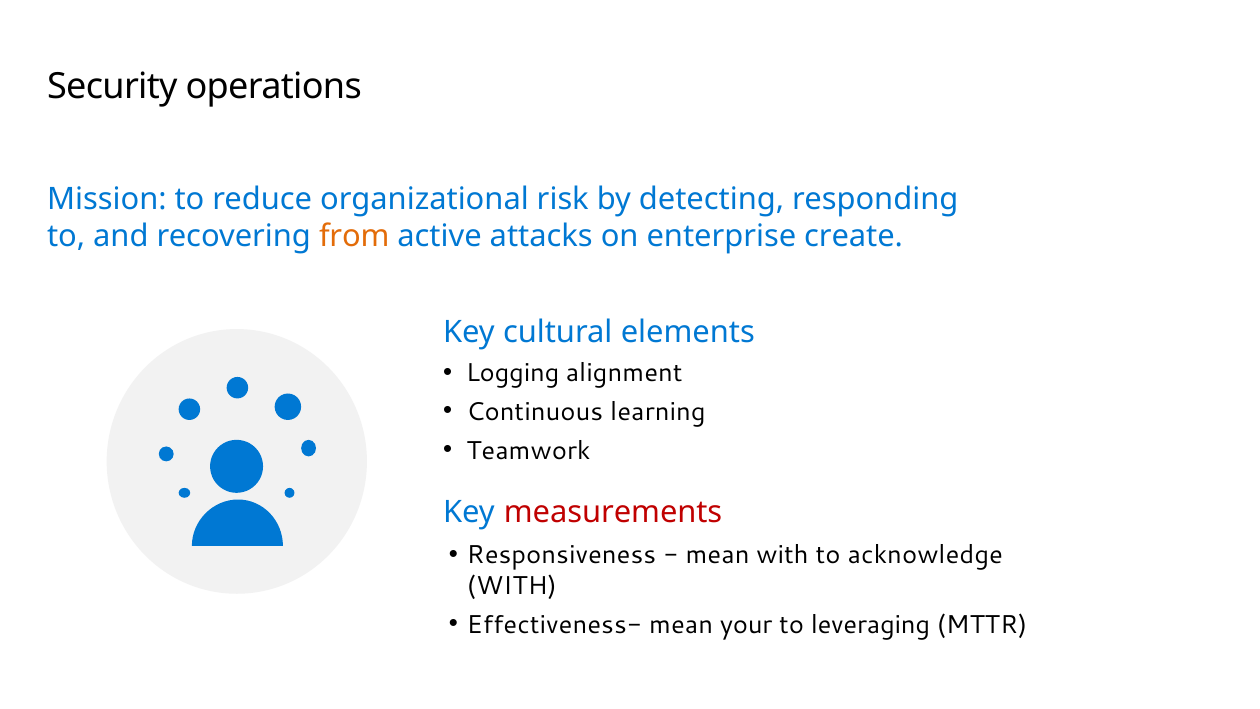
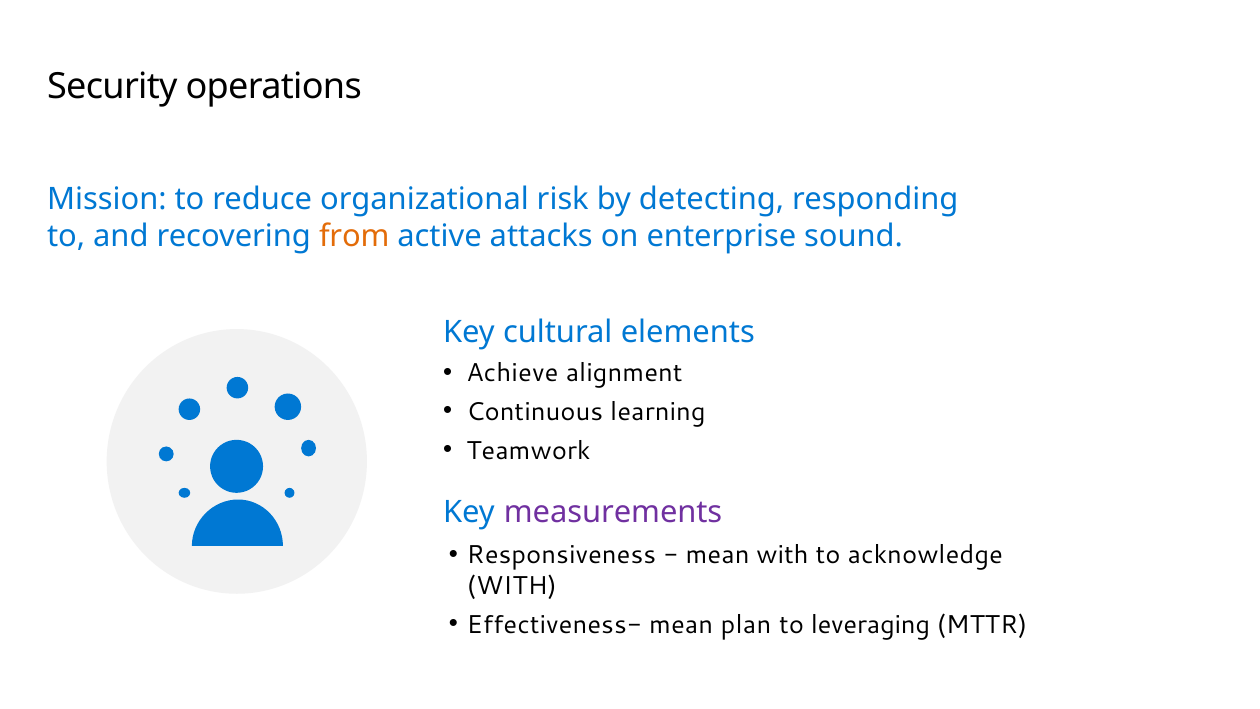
create: create -> sound (854, 236)
Logging: Logging -> Achieve (512, 373)
measurements colour: red -> purple (613, 513)
your: your -> plan (746, 624)
